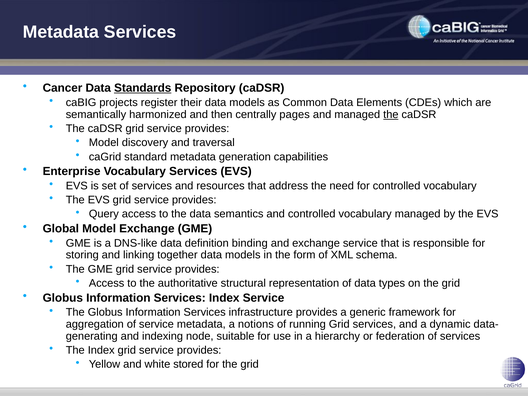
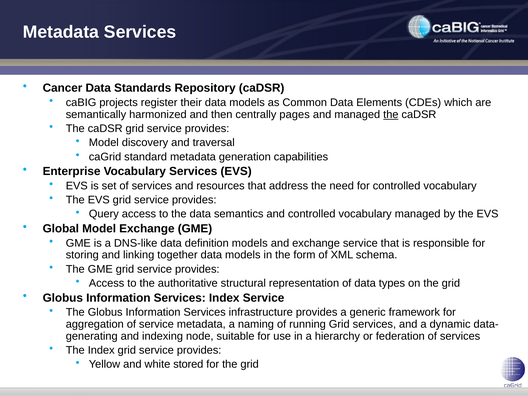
Standards underline: present -> none (143, 88)
definition binding: binding -> models (250, 243)
notions: notions -> naming (256, 324)
